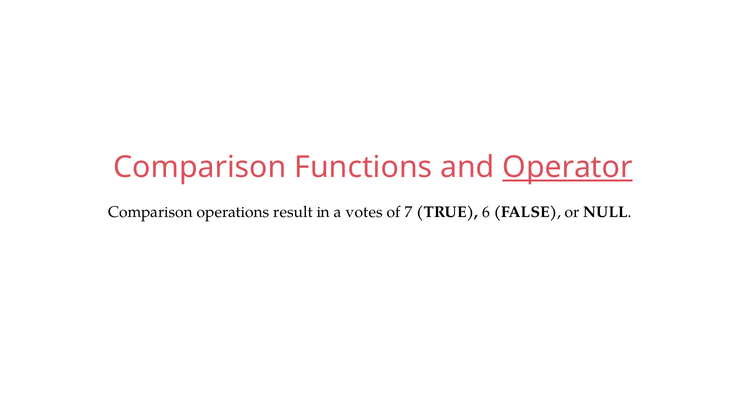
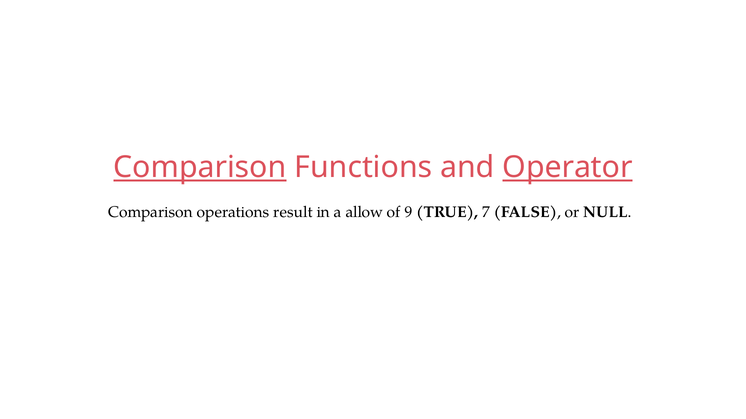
Comparison underline: none -> present (200, 168)
votes: votes -> allow (364, 212)
7: 7 -> 9 (408, 212)
6: 6 -> 7 (486, 212)
